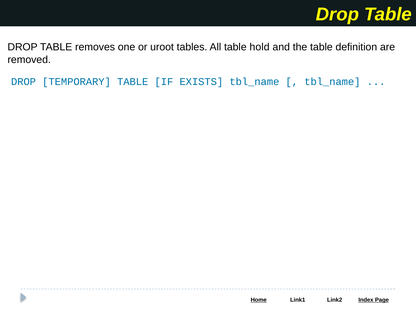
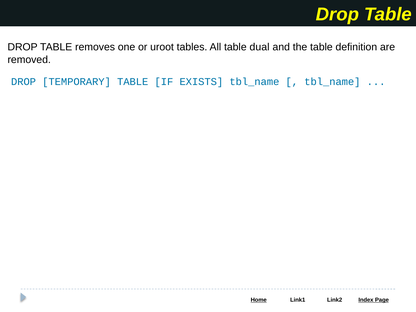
hold: hold -> dual (260, 47)
